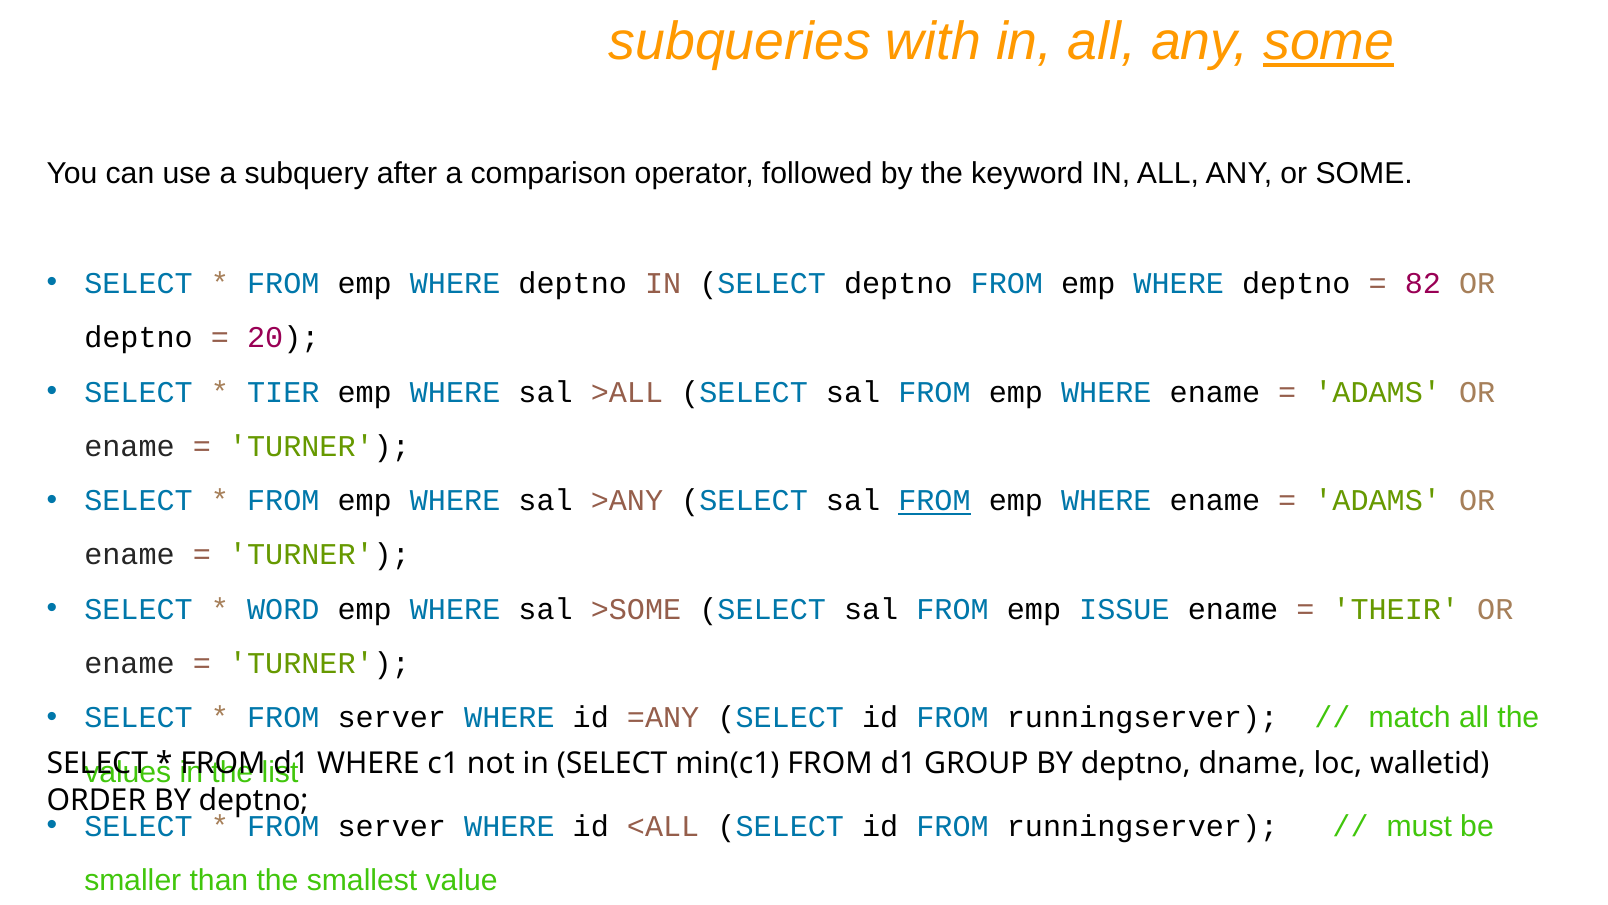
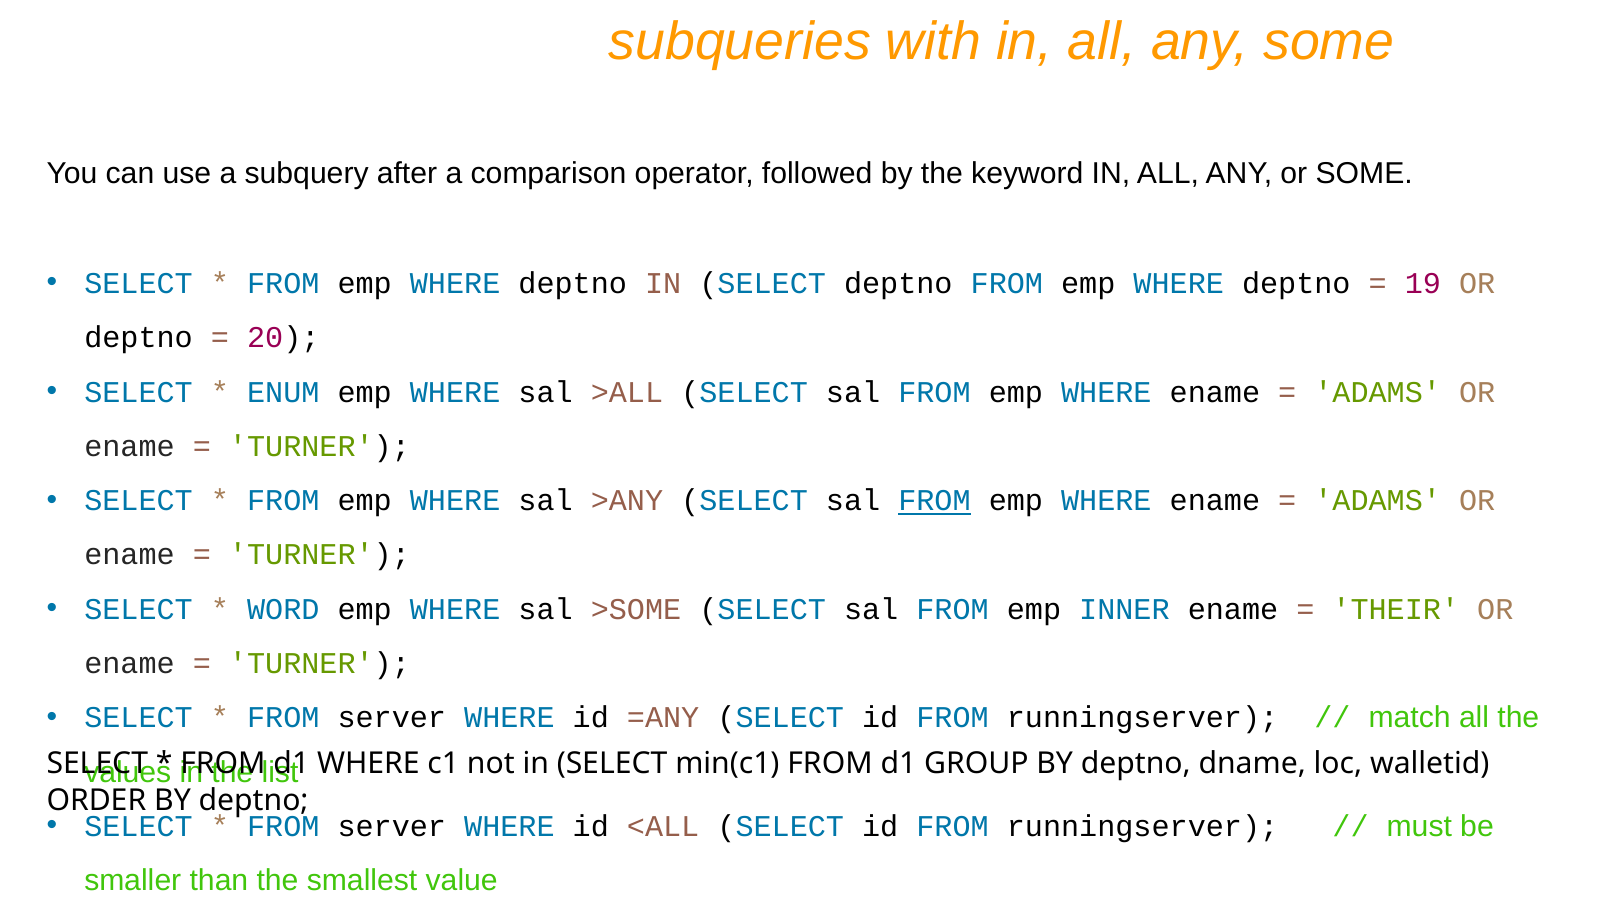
some underline: present -> none (1329, 42)
82: 82 -> 19 (1423, 283)
TIER: TIER -> ENUM (283, 392)
ISSUE: ISSUE -> INNER (1124, 609)
